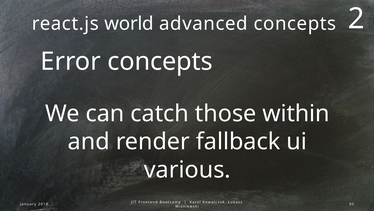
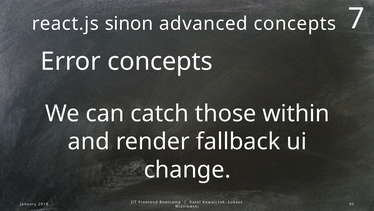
world: world -> sinon (129, 24)
2: 2 -> 7 (356, 19)
various: various -> change (187, 169)
